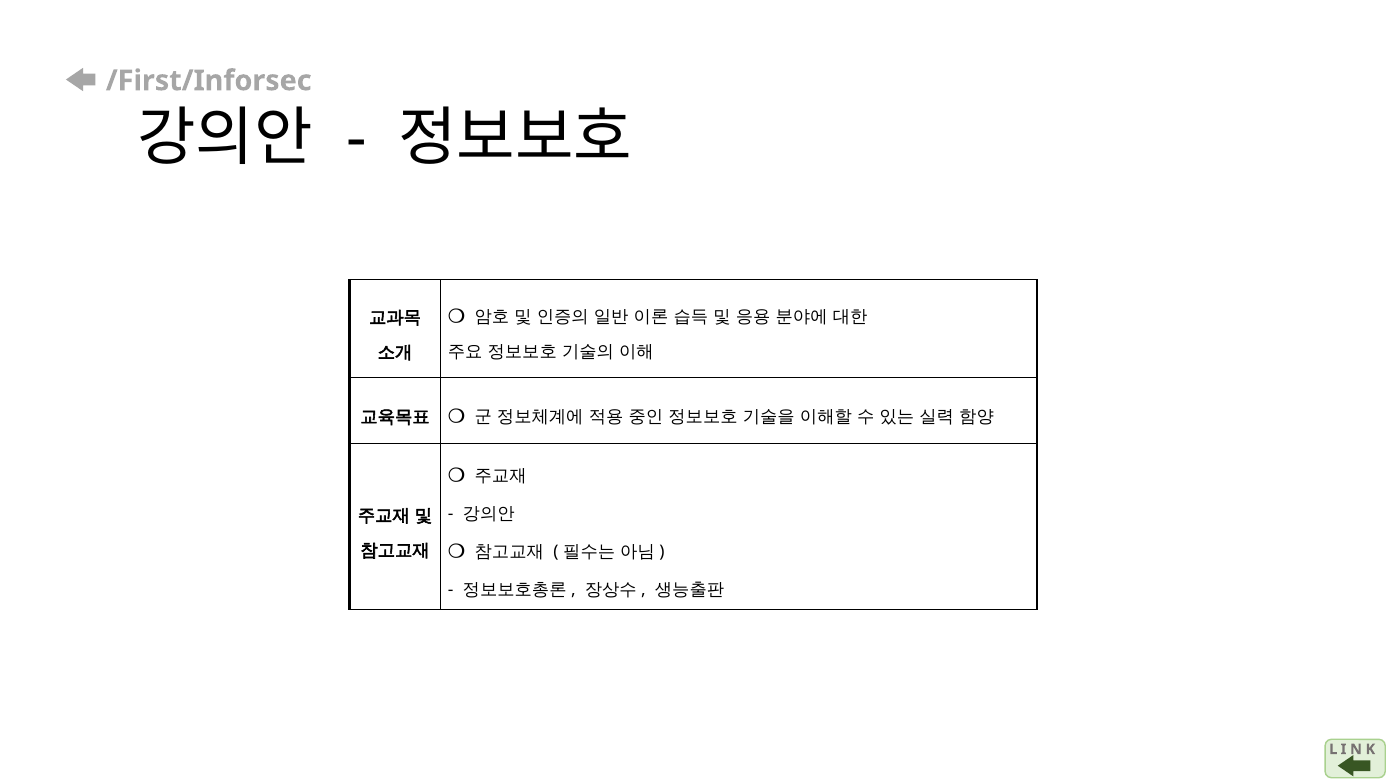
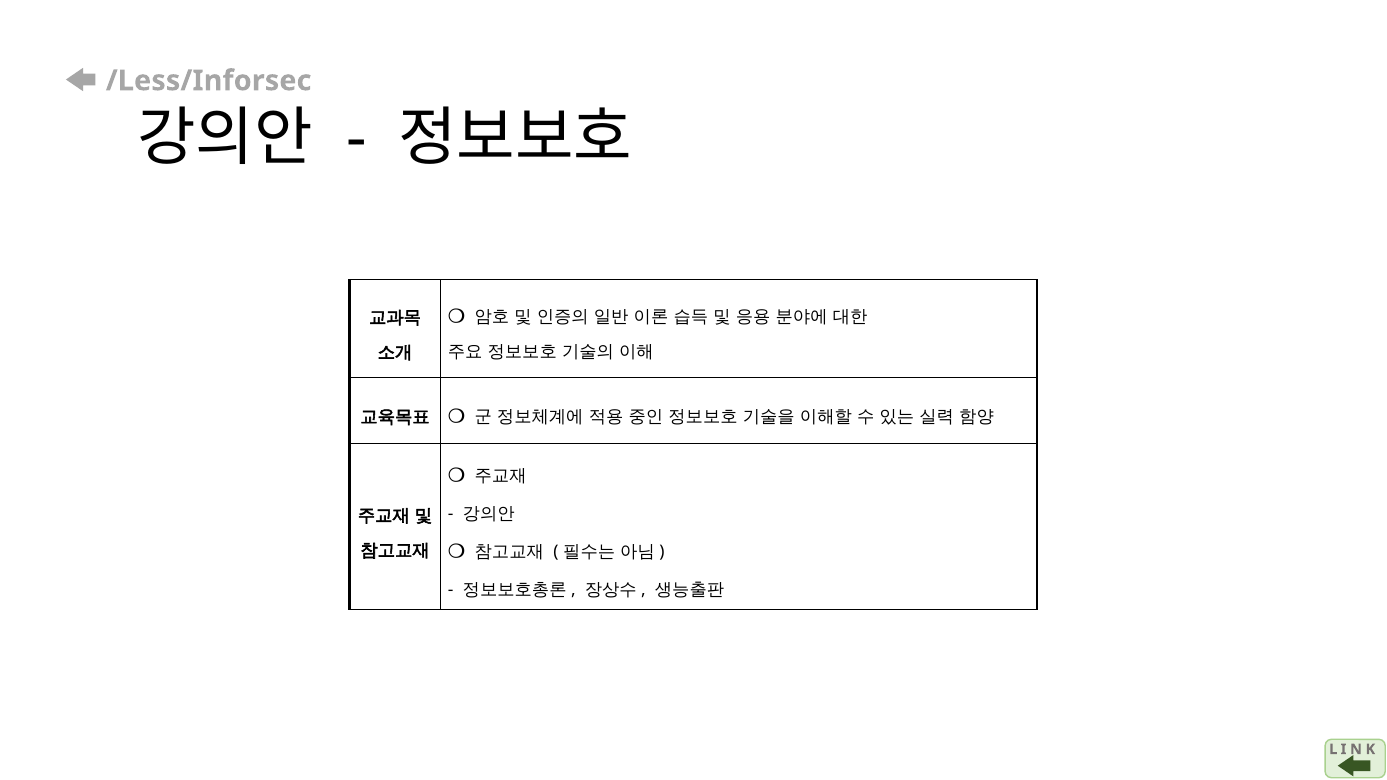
/First/Inforsec: /First/Inforsec -> /Less/Inforsec (209, 81)
